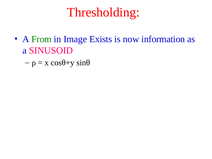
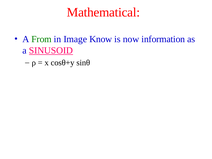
Thresholding: Thresholding -> Mathematical (103, 12)
Exists: Exists -> Know (101, 39)
SINUSOID underline: none -> present (51, 50)
